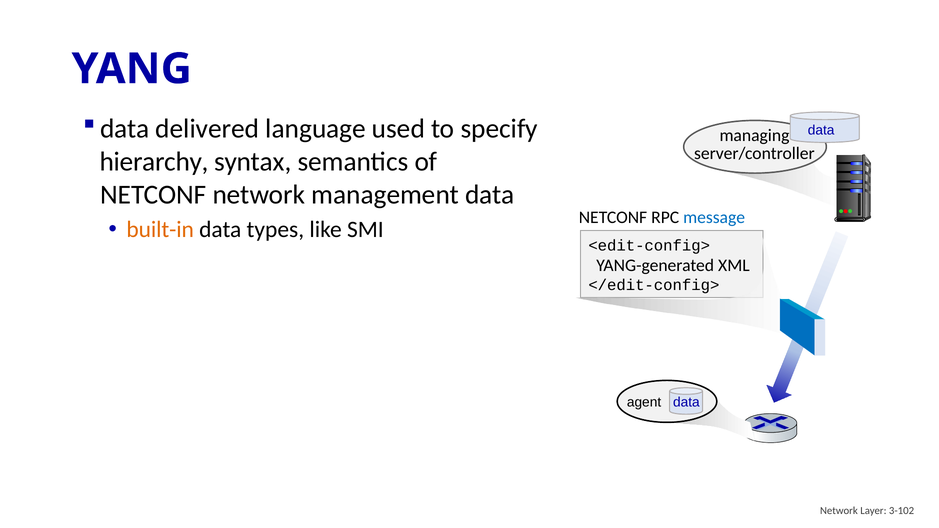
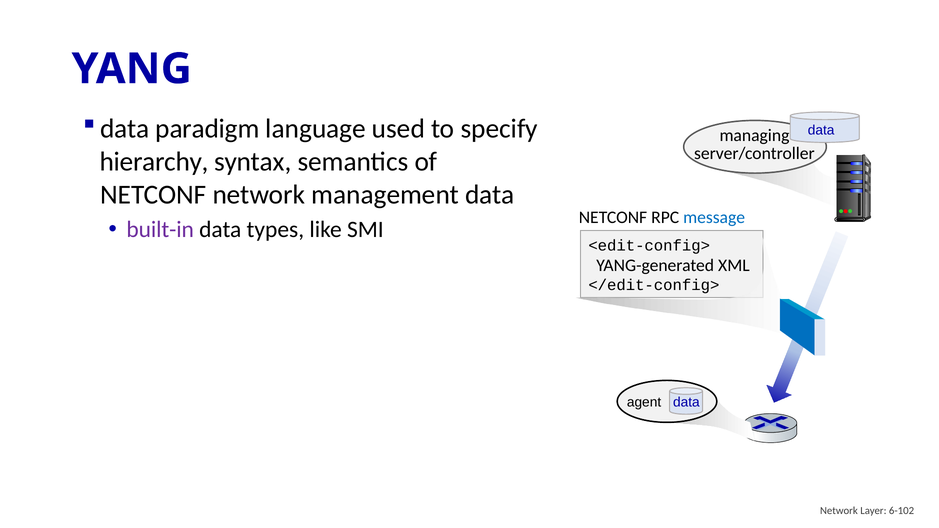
delivered: delivered -> paradigm (207, 129)
built-in colour: orange -> purple (160, 230)
3-102: 3-102 -> 6-102 (902, 511)
